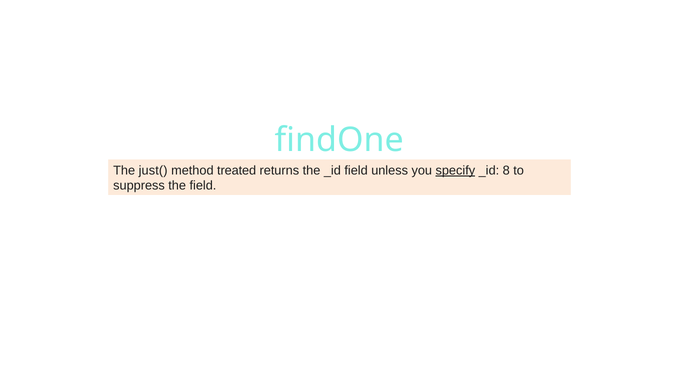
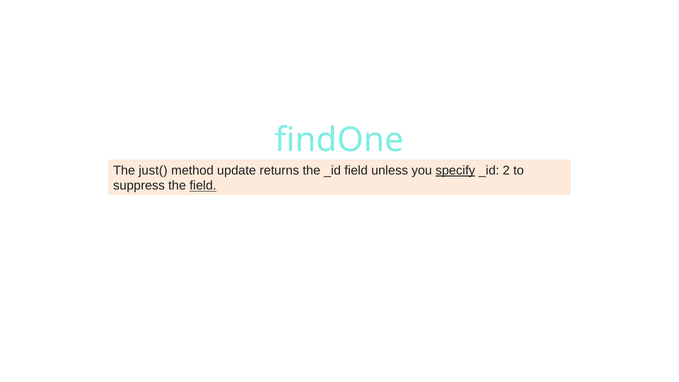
treated: treated -> update (237, 170)
8: 8 -> 2 (506, 170)
field underline: none -> present (203, 186)
